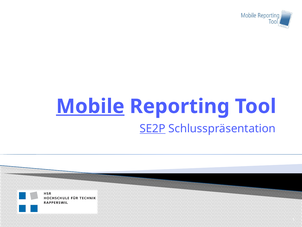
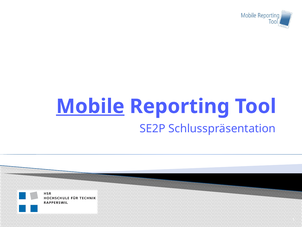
SE2P underline: present -> none (153, 128)
